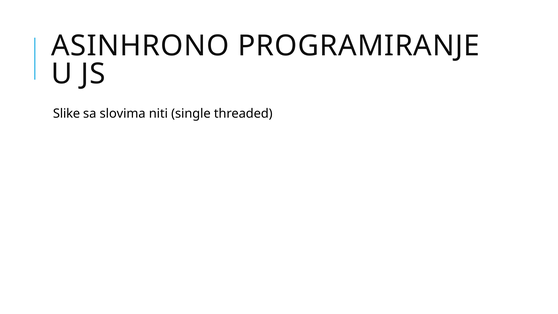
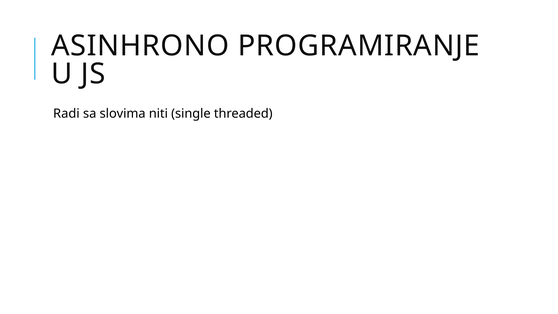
Slike: Slike -> Radi (66, 114)
